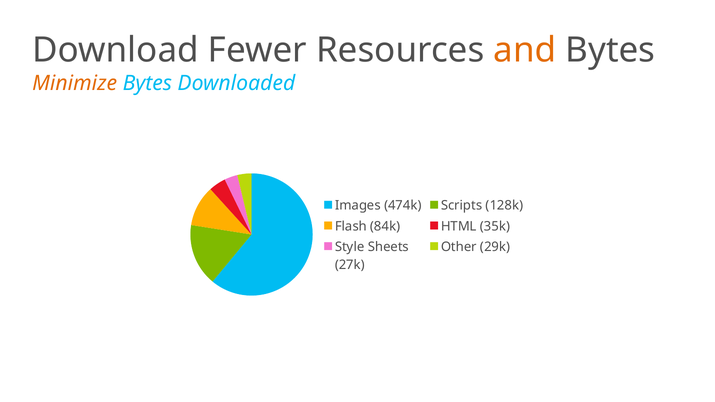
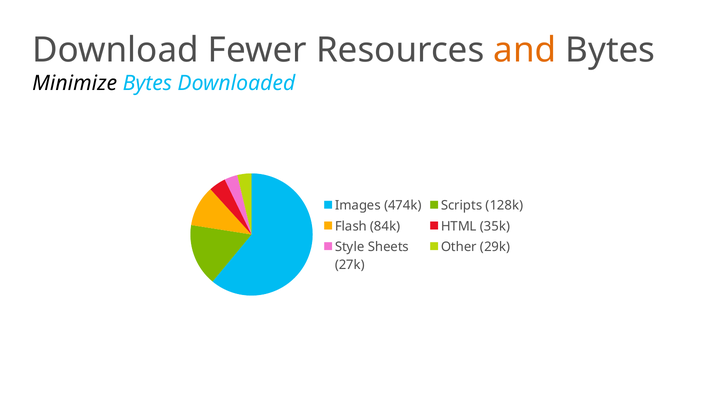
Minimize colour: orange -> black (75, 83)
